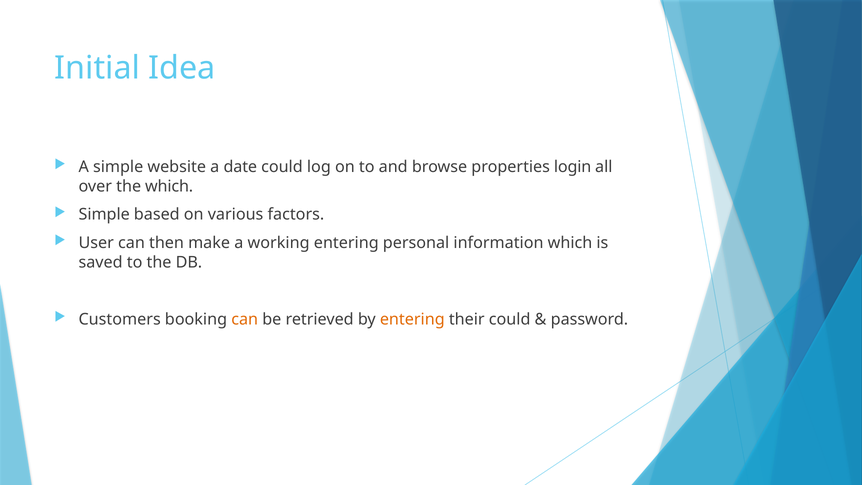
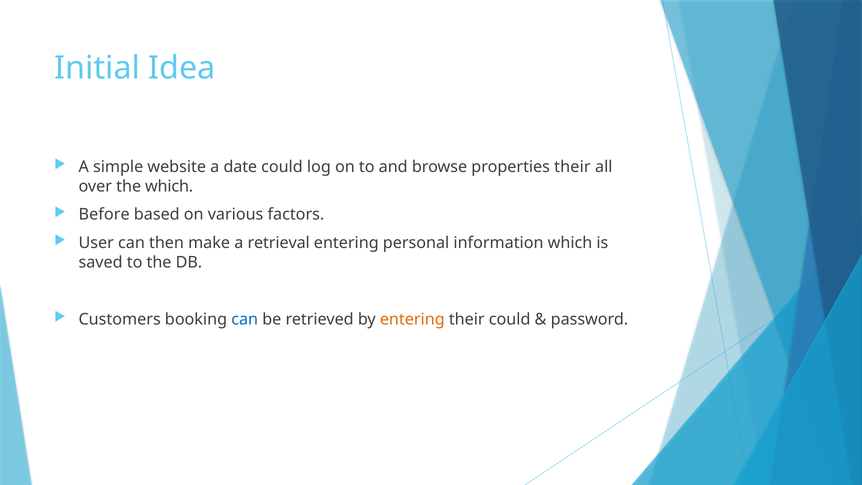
properties login: login -> their (572, 167)
Simple: Simple -> Before (104, 215)
working: working -> retrieval (279, 243)
can colour: orange -> blue (245, 319)
